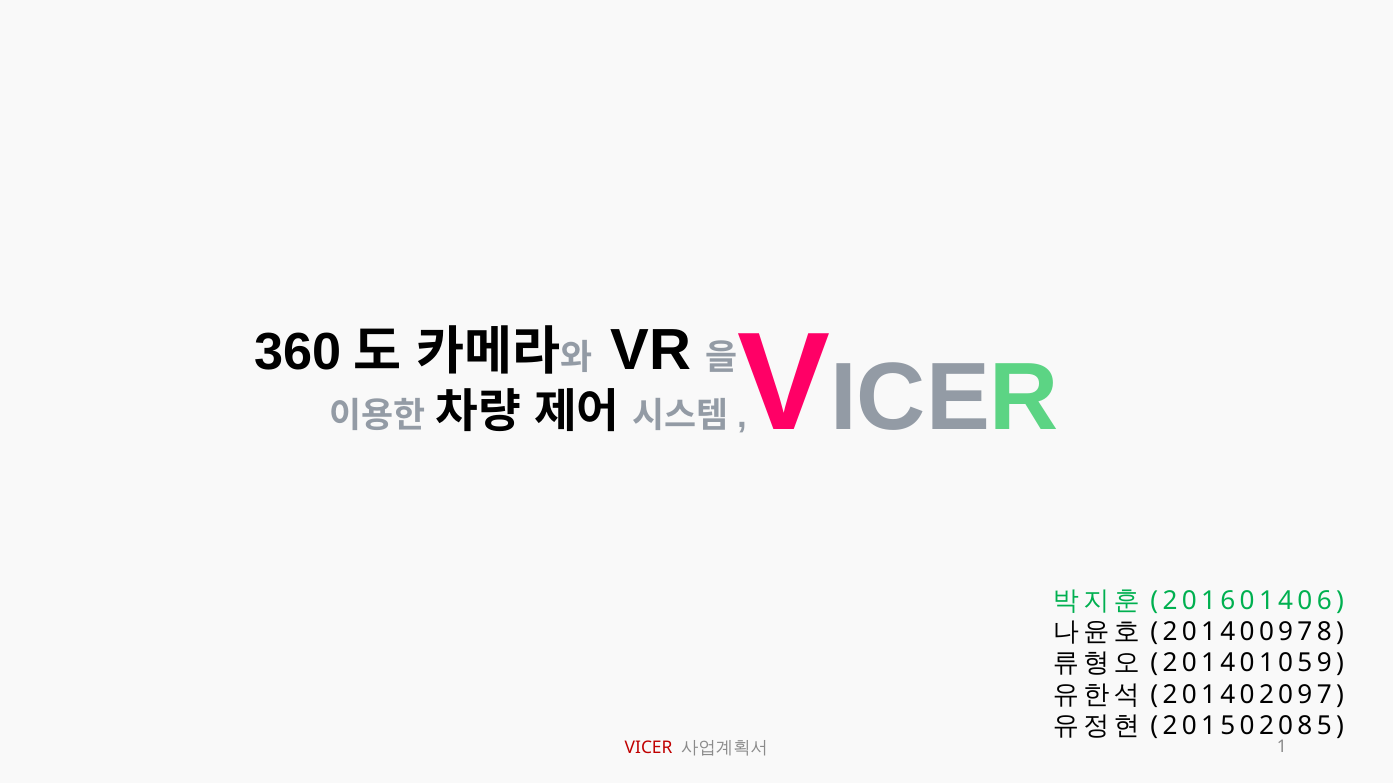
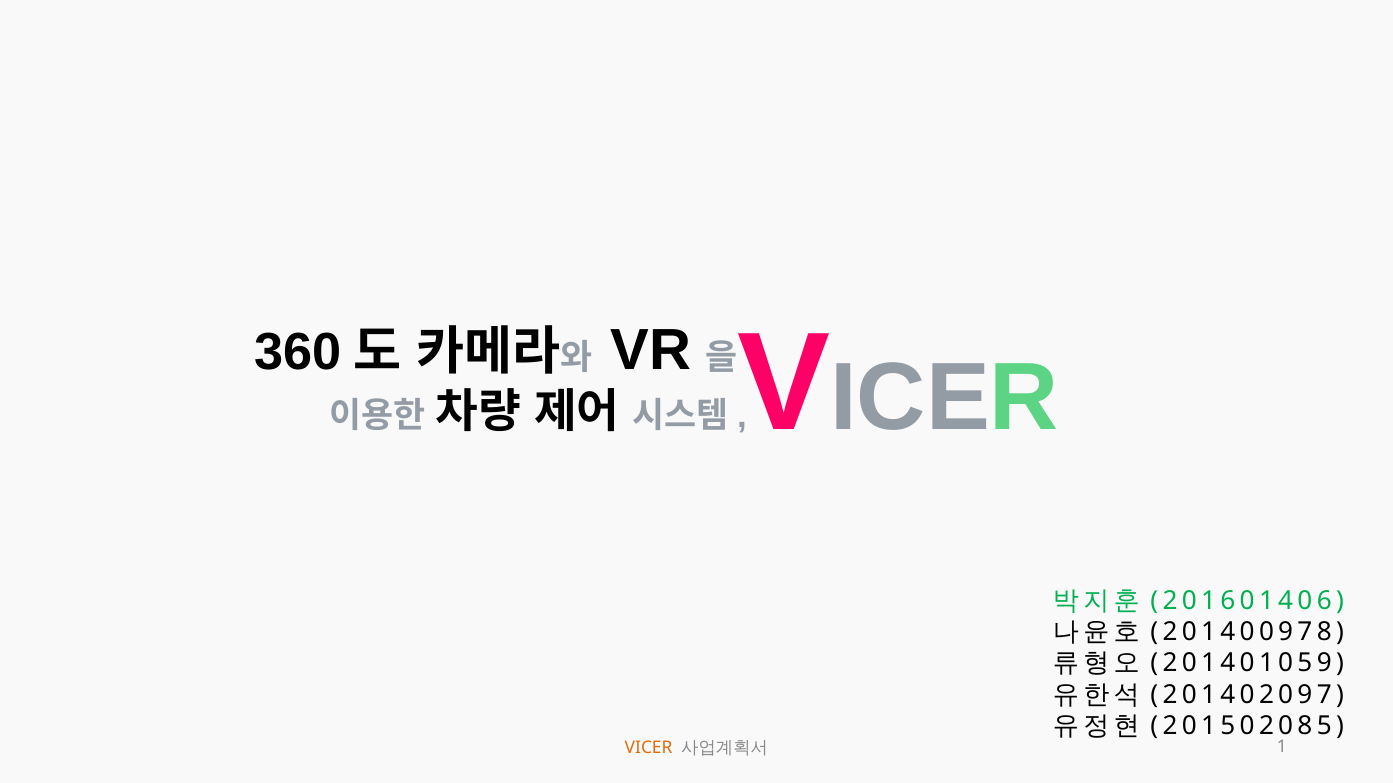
VICER colour: red -> orange (649, 748)
